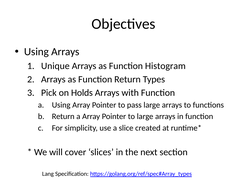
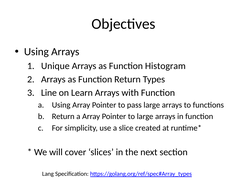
Pick: Pick -> Line (49, 93)
Holds: Holds -> Learn (82, 93)
